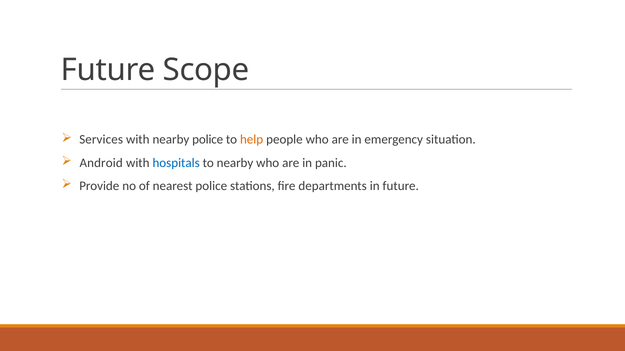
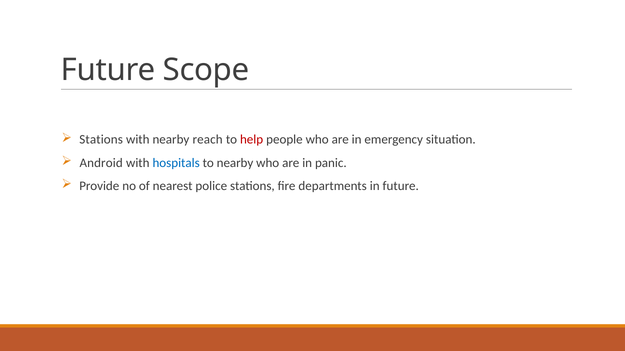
Services: Services -> Stations (101, 140)
nearby police: police -> reach (208, 140)
help colour: orange -> red (252, 140)
